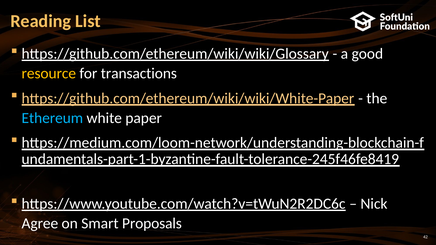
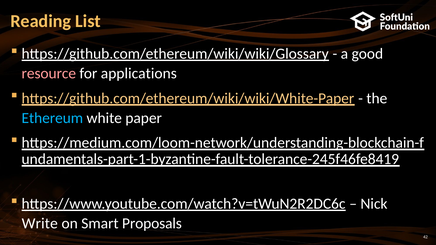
resource colour: yellow -> pink (49, 73)
transactions: transactions -> applications (139, 73)
Agree: Agree -> Write (40, 224)
